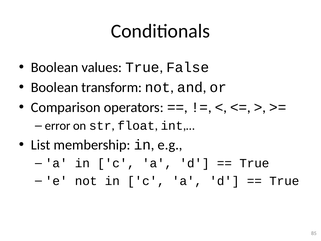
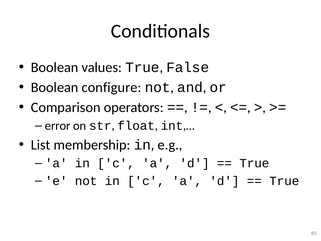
transform: transform -> configure (111, 87)
